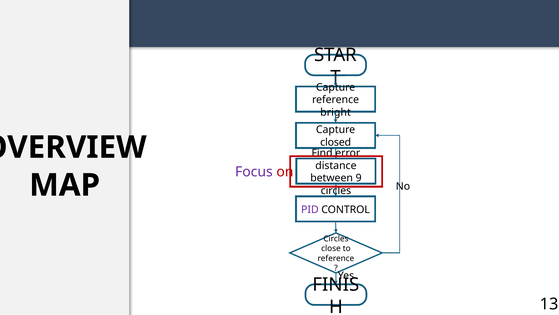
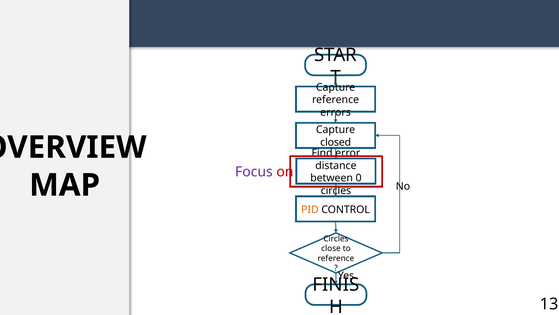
bright: bright -> errors (336, 112)
9: 9 -> 0 (359, 178)
PID colour: purple -> orange (310, 209)
